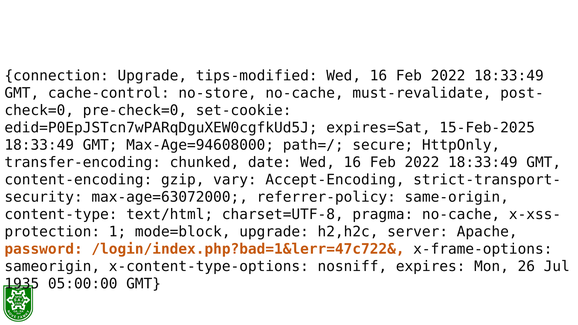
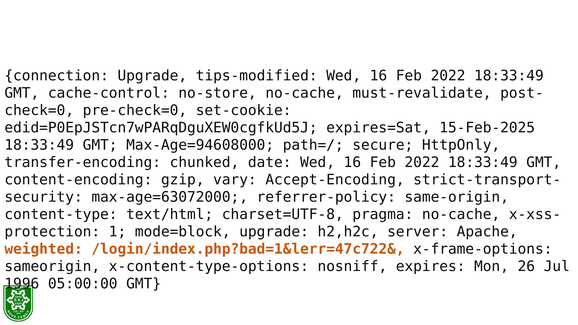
password: password -> weighted (44, 249)
1935: 1935 -> 1996 (22, 284)
